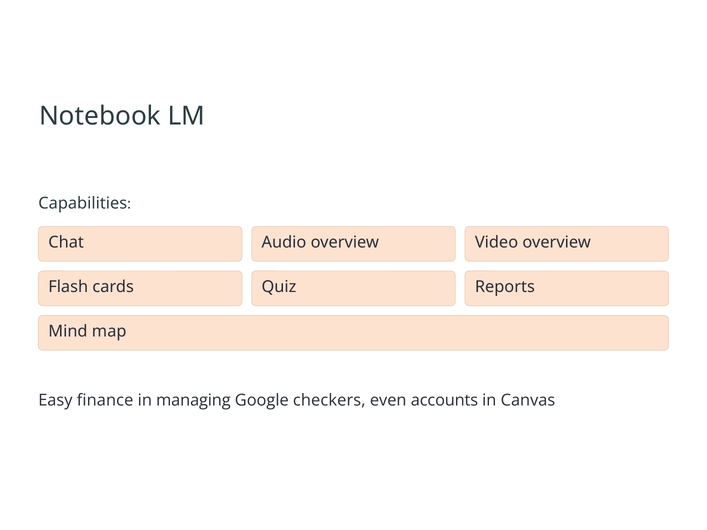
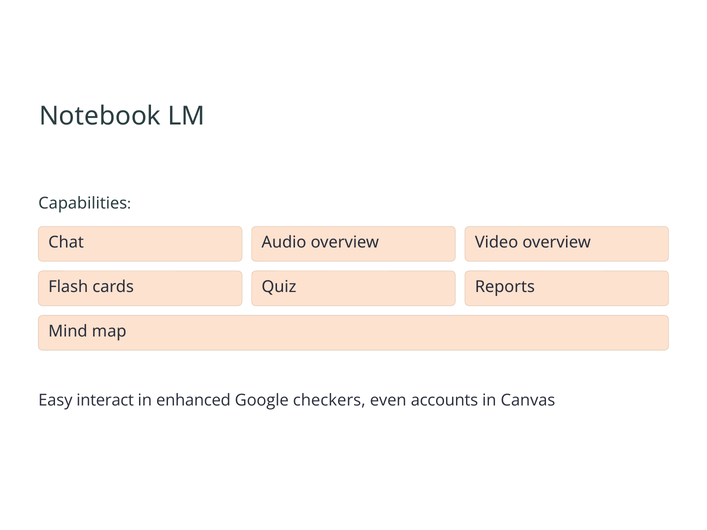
finance: finance -> interact (105, 400)
managing: managing -> enhanced (193, 400)
